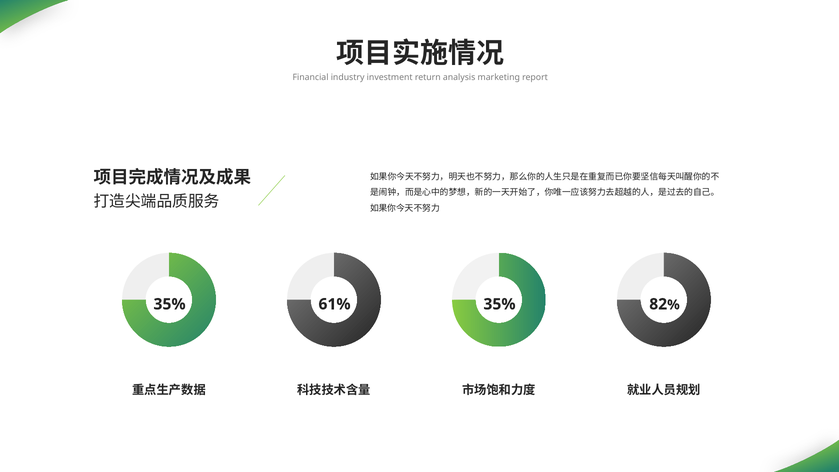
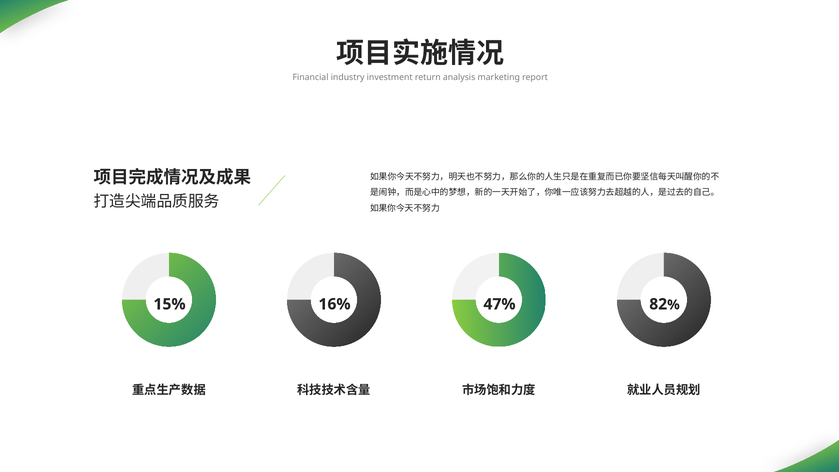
35%: 35% -> 15% (170, 304)
61%: 61% -> 16% (335, 304)
35%: 35% -> 47% (499, 304)
